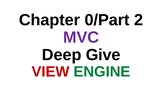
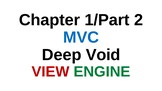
0/Part: 0/Part -> 1/Part (107, 20)
MVC colour: purple -> blue (81, 37)
Give: Give -> Void (103, 55)
